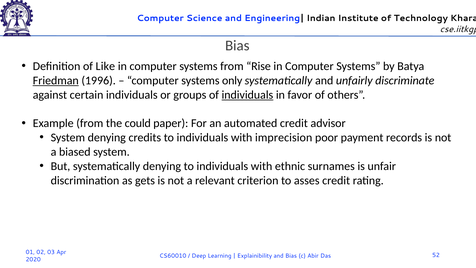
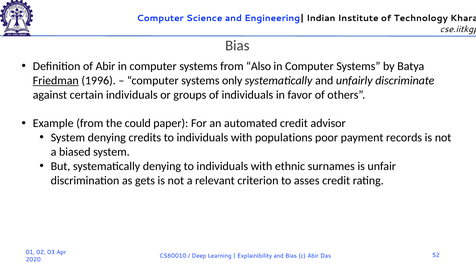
of Like: Like -> Abir (105, 66)
Rise: Rise -> Also (259, 66)
individuals underline: present -> none (247, 95)
imprecision: imprecision -> populations (284, 138)
